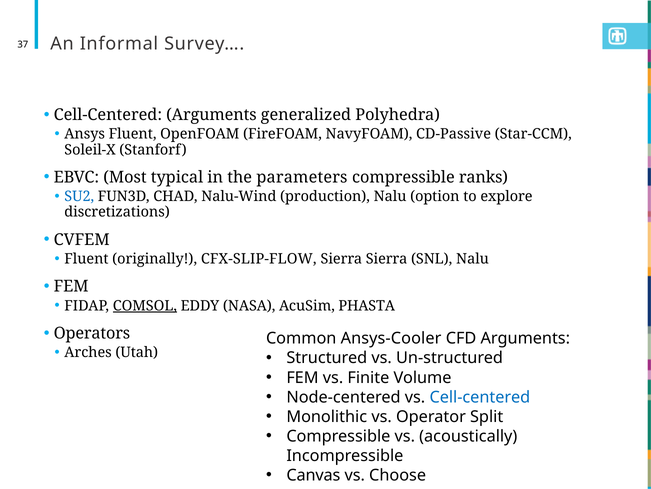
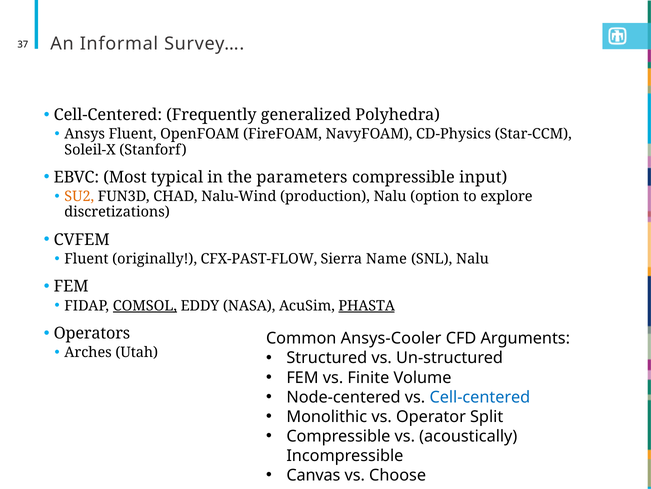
Cell-Centered Arguments: Arguments -> Frequently (211, 115)
CD-Passive: CD-Passive -> CD-Physics (454, 134)
ranks: ranks -> input (483, 177)
SU2 colour: blue -> orange (79, 196)
CFX-SLIP-FLOW: CFX-SLIP-FLOW -> CFX-PAST-FLOW (259, 259)
Sierra Sierra: Sierra -> Name (386, 259)
PHASTA underline: none -> present (367, 305)
